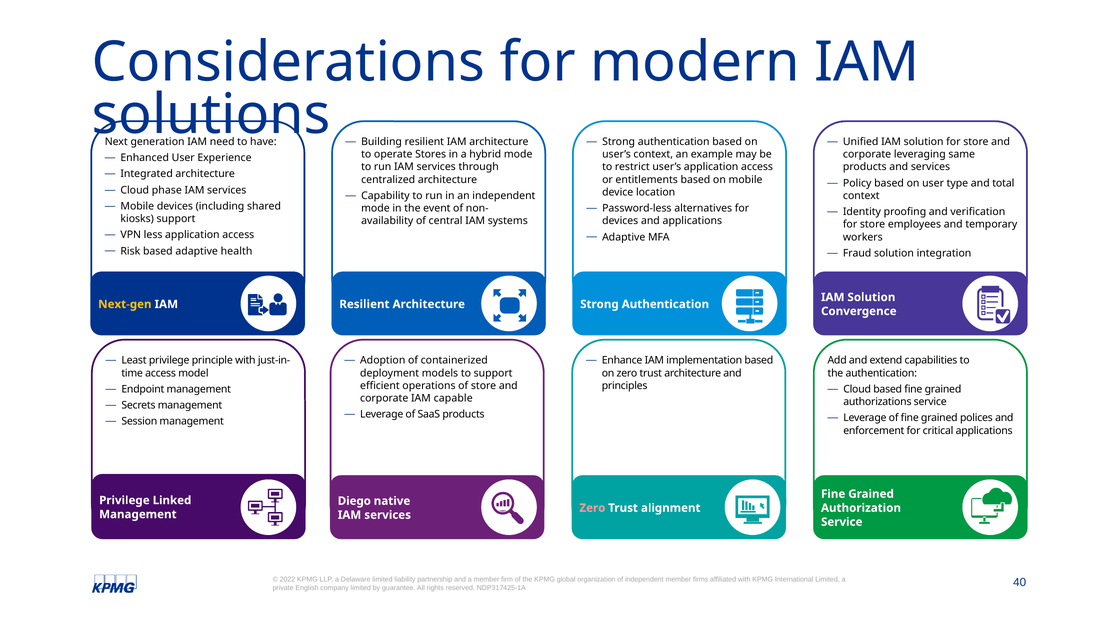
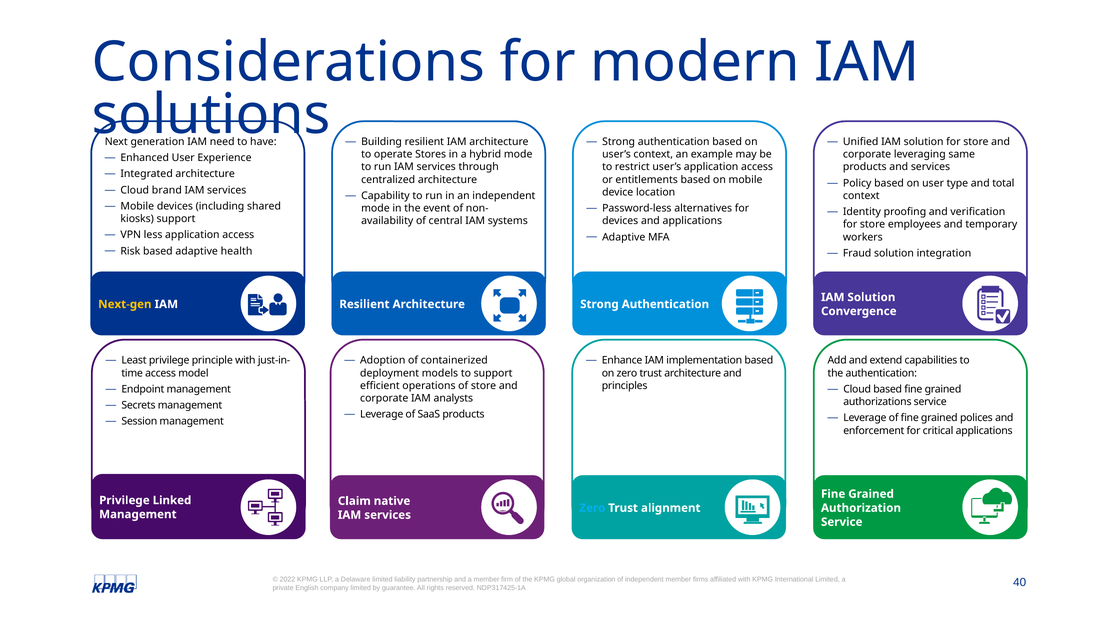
phase: phase -> brand (167, 190)
capable: capable -> analysts (453, 398)
Diego: Diego -> Claim (354, 501)
Zero colour: pink -> light blue (592, 508)
